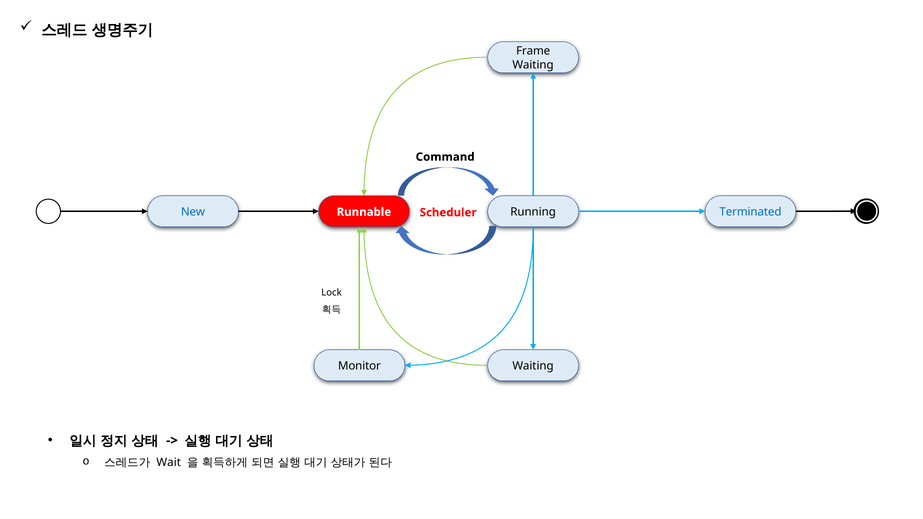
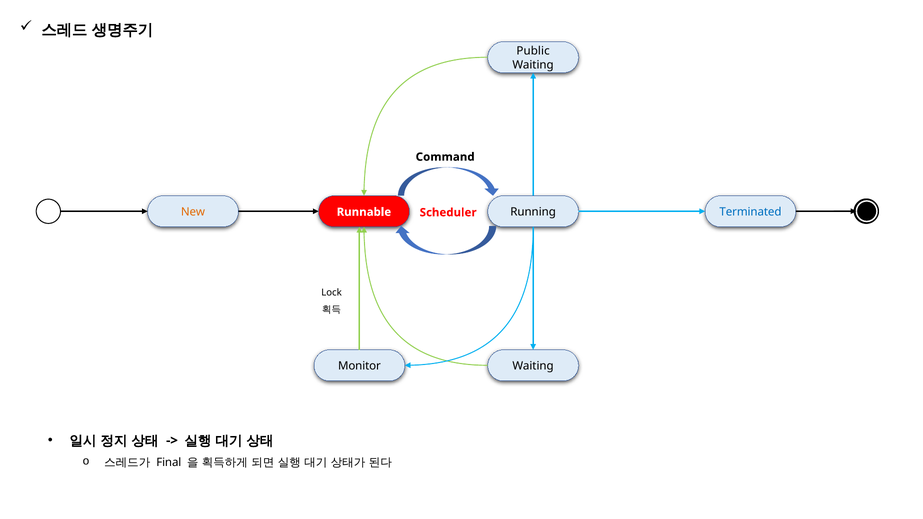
Frame: Frame -> Public (533, 51)
New colour: blue -> orange (193, 212)
Wait: Wait -> Final (169, 463)
